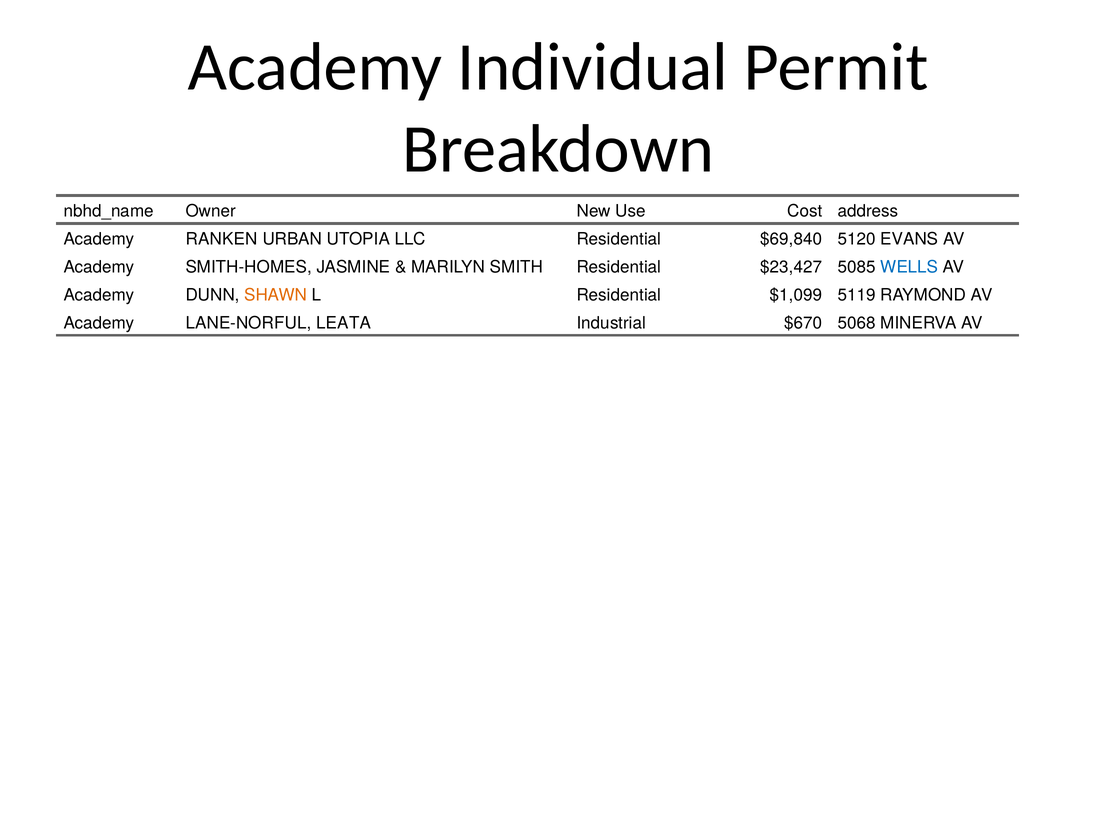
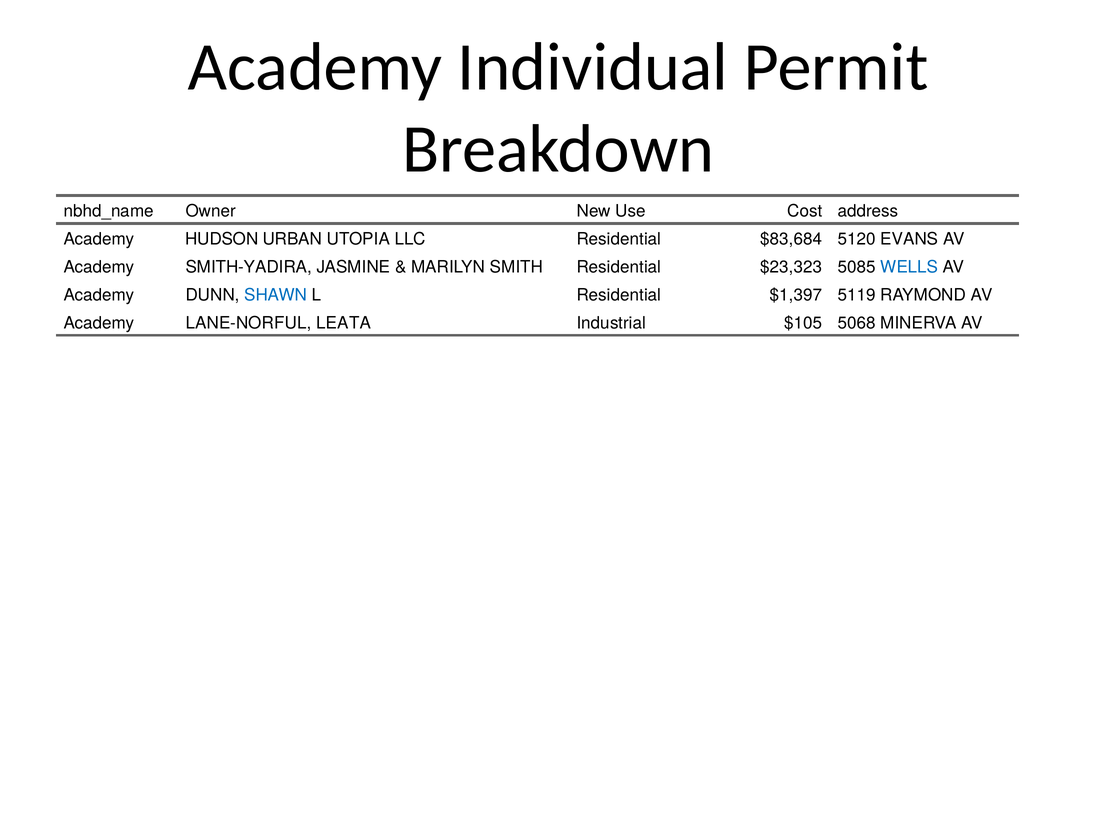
RANKEN: RANKEN -> HUDSON (222, 239)
$69,840: $69,840 -> $83,684 (791, 239)
SMITH-HOMES: SMITH-HOMES -> SMITH-YADIRA (249, 267)
$23,427: $23,427 -> $23,323 (791, 267)
SHAWN colour: orange -> blue (276, 295)
$1,099: $1,099 -> $1,397 (796, 295)
$670: $670 -> $105 (803, 323)
